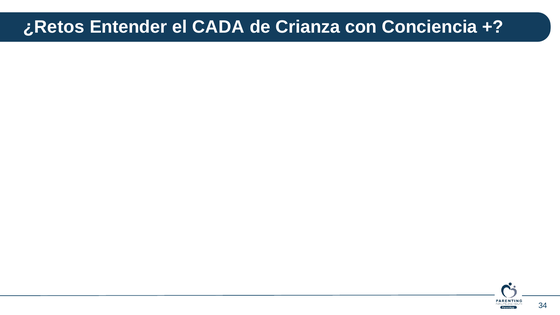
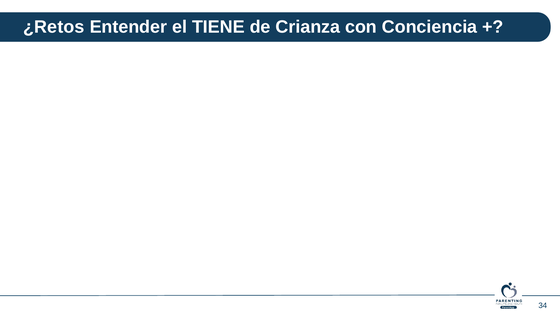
CADA: CADA -> TIENE (218, 27)
